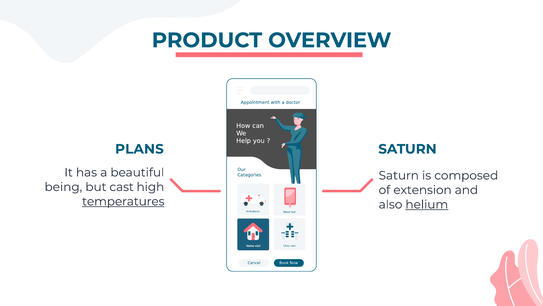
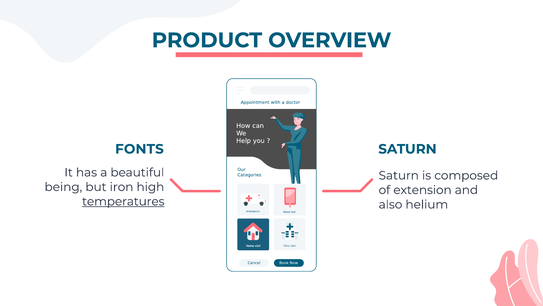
PLANS: PLANS -> FONTS (139, 149)
cast: cast -> iron (122, 187)
helium underline: present -> none (427, 204)
